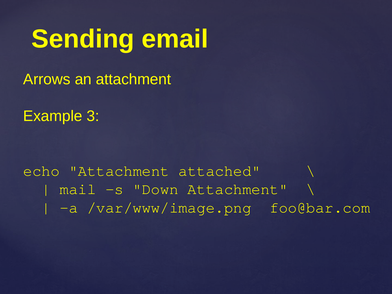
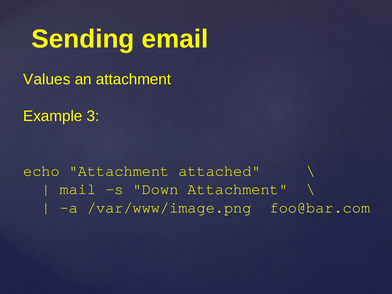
Arrows: Arrows -> Values (47, 79)
